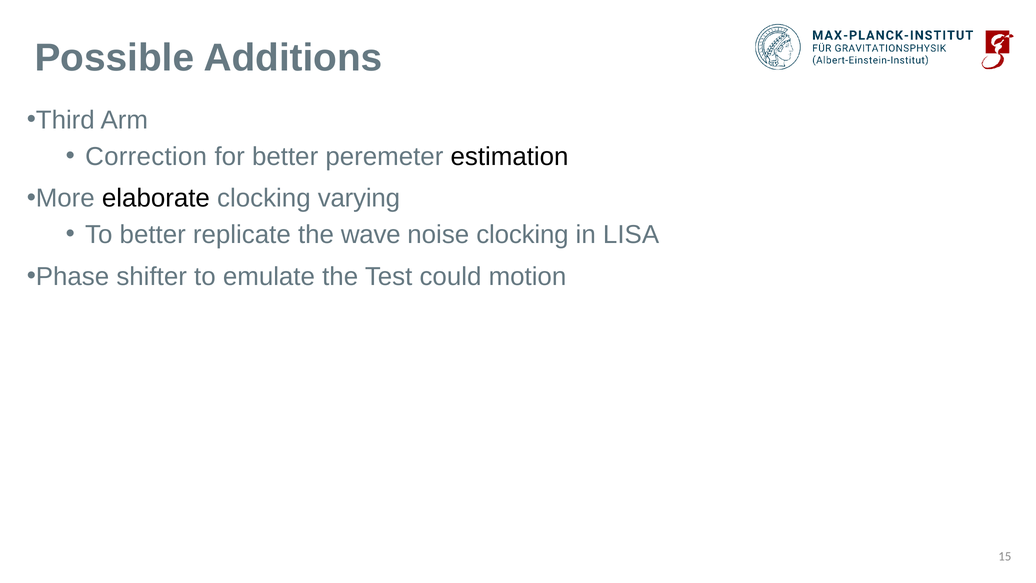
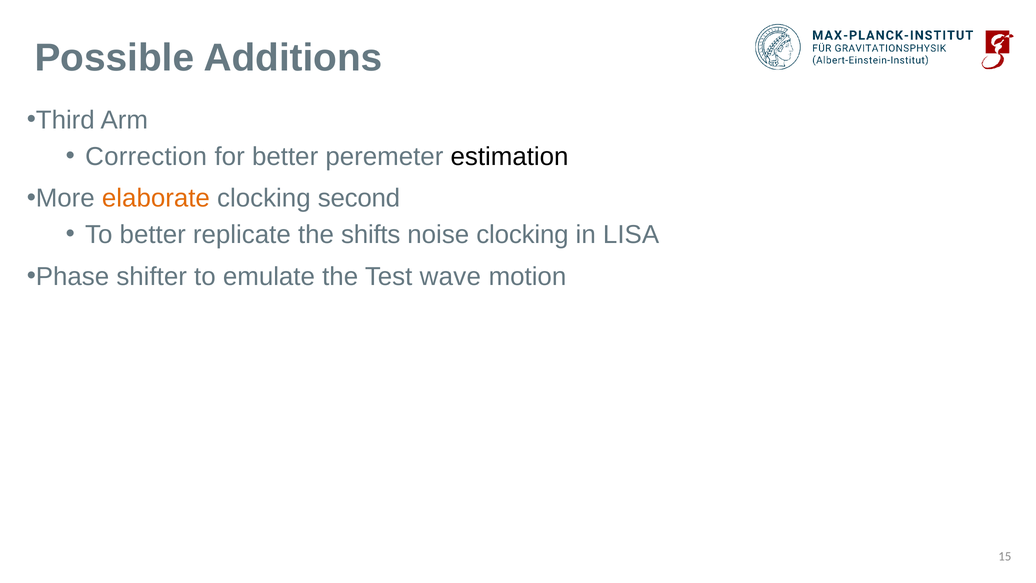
elaborate colour: black -> orange (156, 198)
varying: varying -> second (359, 198)
wave: wave -> shifts (371, 235)
could: could -> wave (450, 277)
